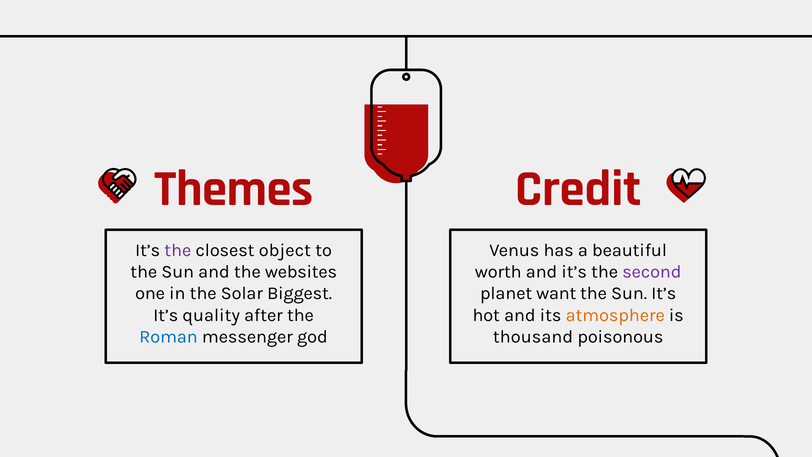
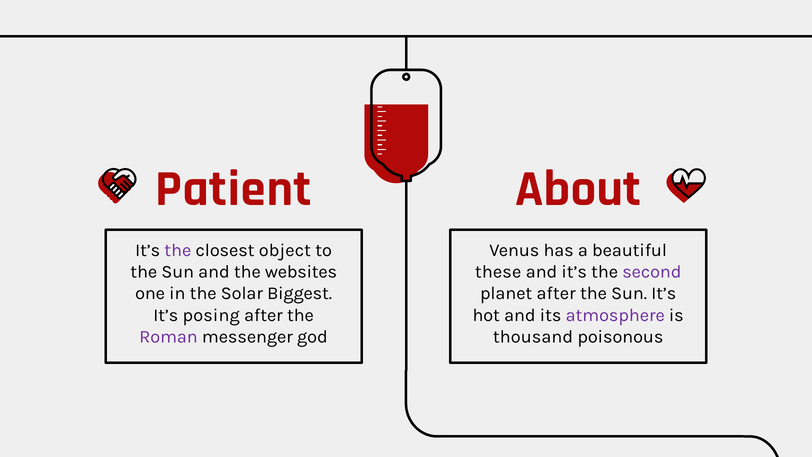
Themes: Themes -> Patient (233, 188)
Credit: Credit -> About (578, 188)
worth: worth -> these (498, 272)
planet want: want -> after (556, 293)
quality: quality -> posing (211, 315)
atmosphere colour: orange -> purple (615, 315)
Roman colour: blue -> purple (169, 337)
